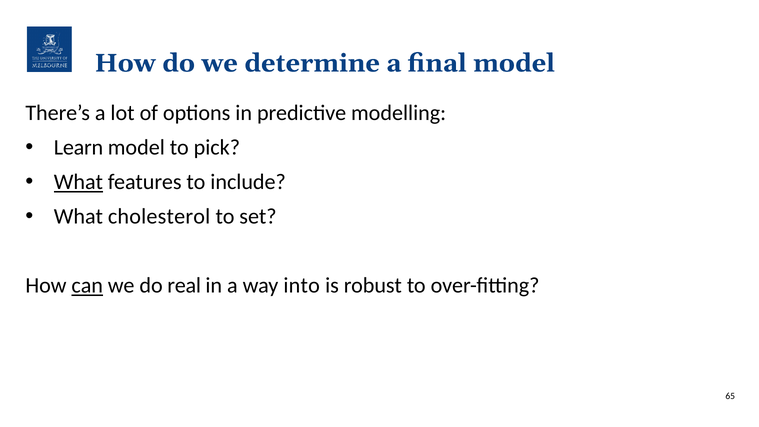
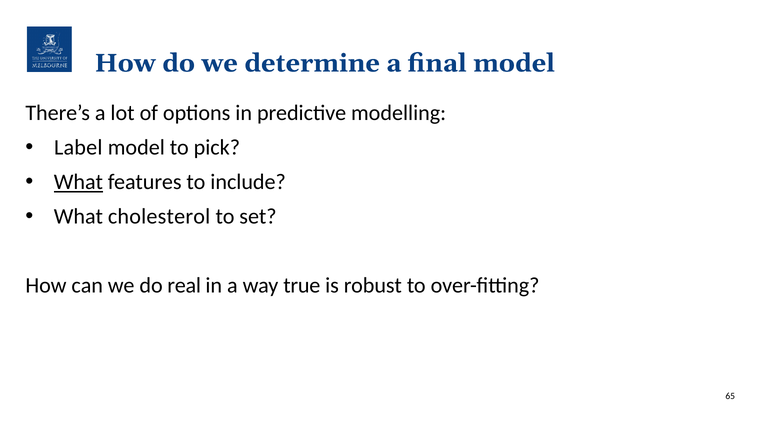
Learn: Learn -> Label (78, 148)
can underline: present -> none (87, 286)
into: into -> true (302, 286)
